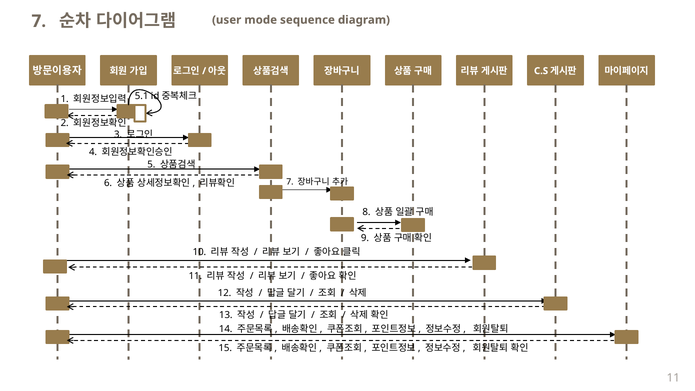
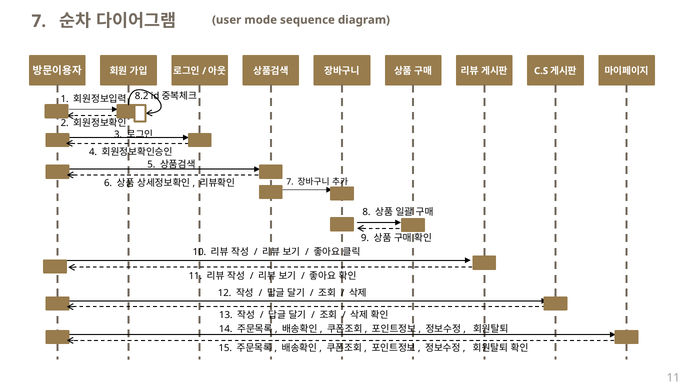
5.1: 5.1 -> 8.2 (142, 96)
